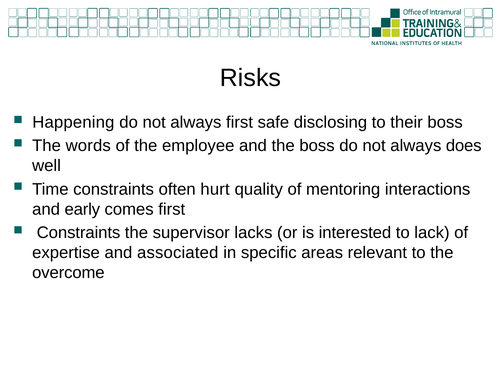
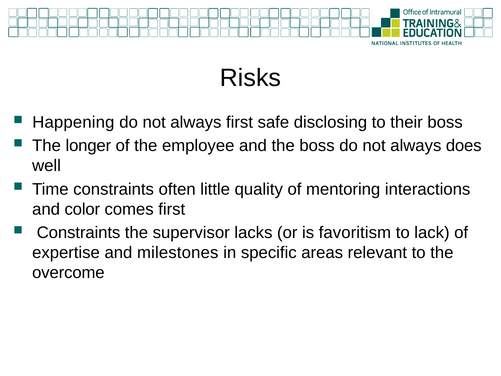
words: words -> longer (88, 146)
hurt: hurt -> little (215, 189)
early: early -> color (82, 209)
interested: interested -> favoritism (355, 232)
associated: associated -> milestones (178, 252)
